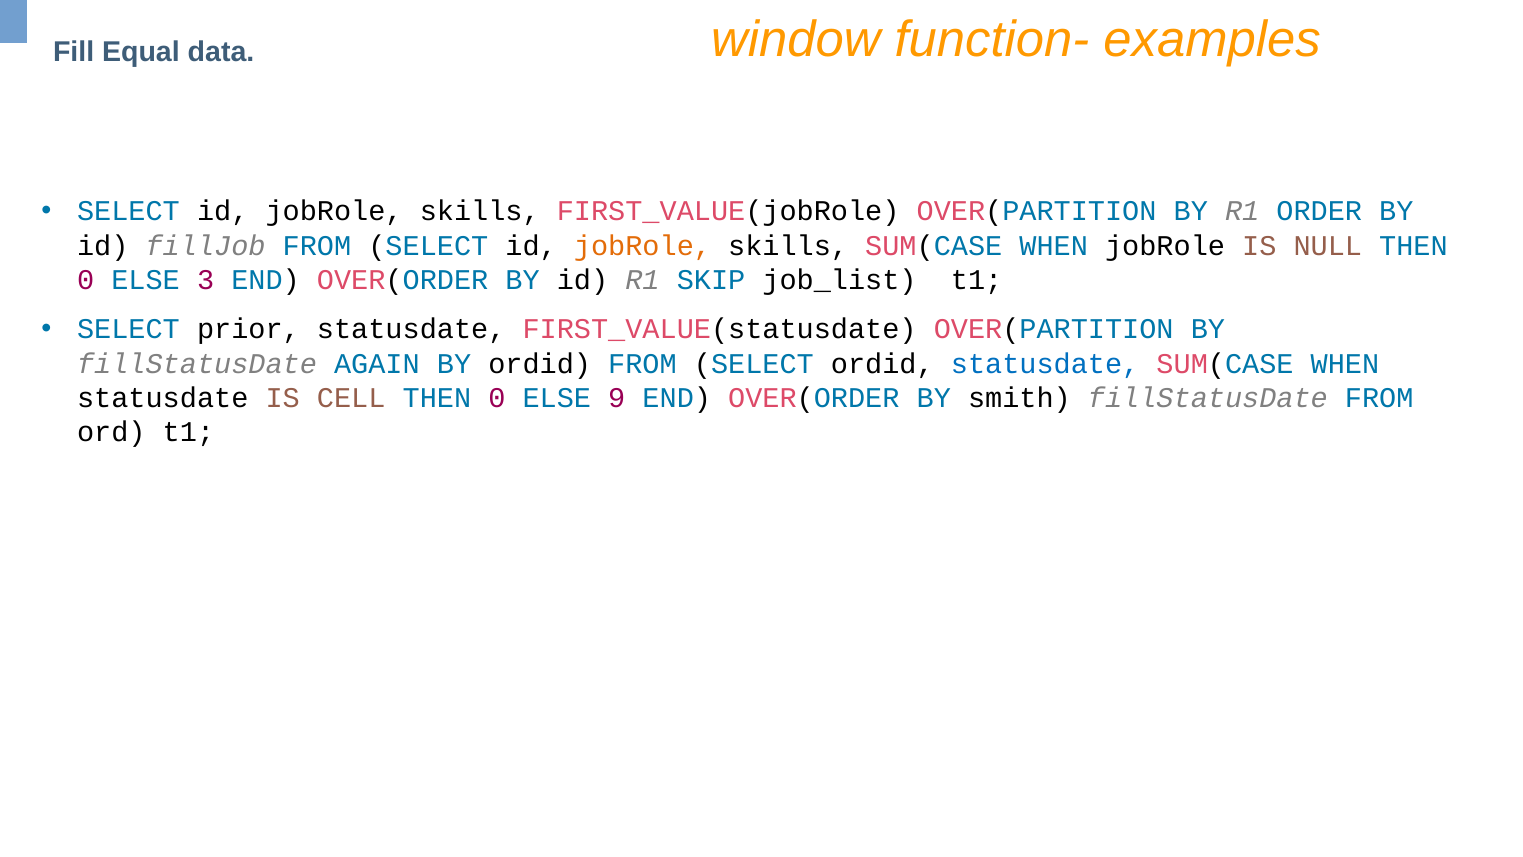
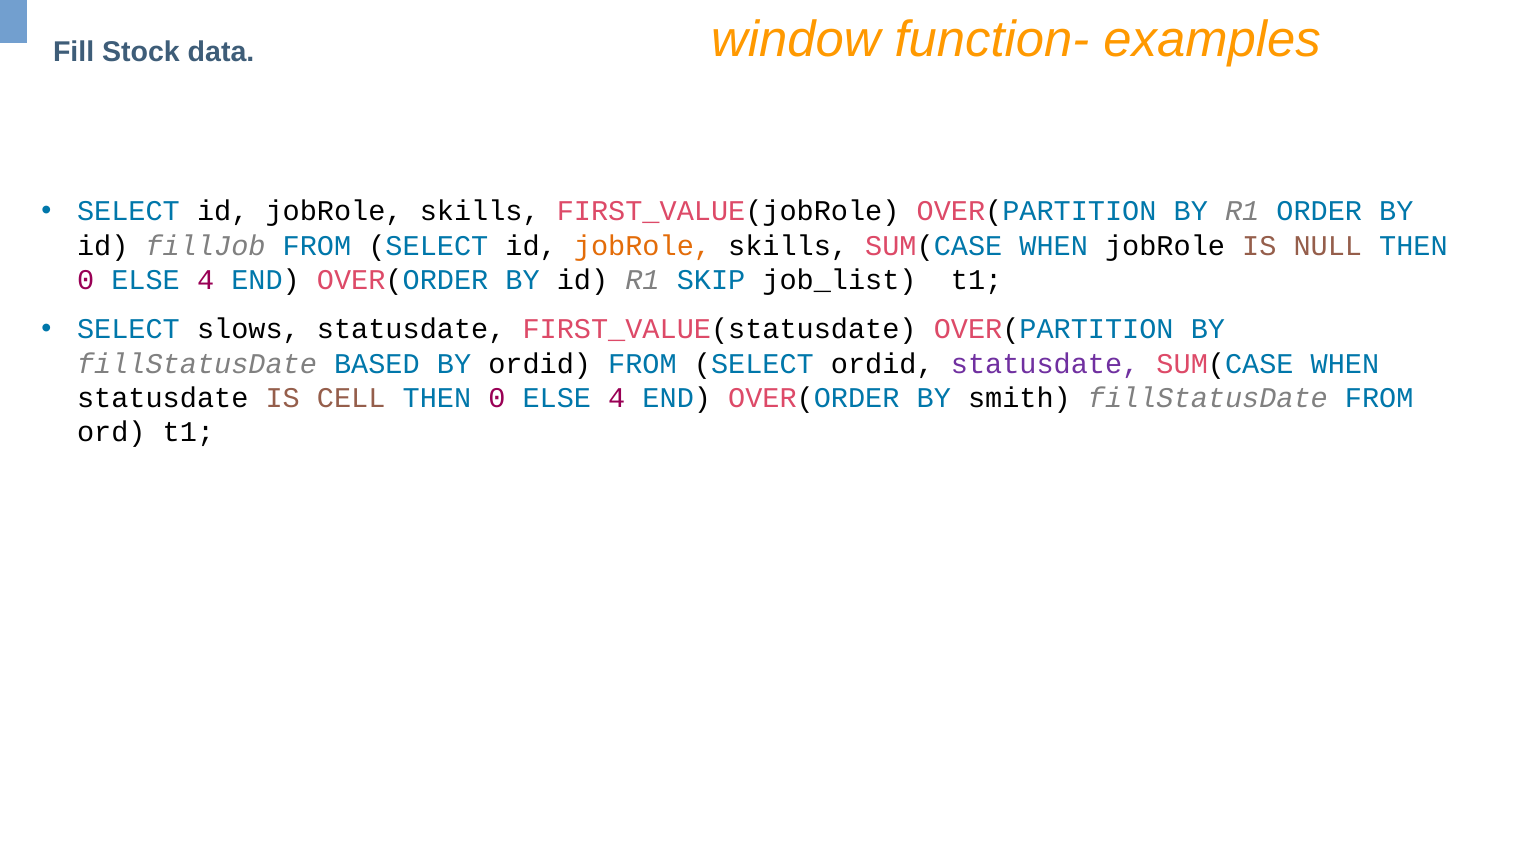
Equal: Equal -> Stock (141, 52)
3: 3 -> 4 (206, 280)
prior: prior -> slows (248, 329)
AGAIN: AGAIN -> BASED (377, 364)
statusdate colour: blue -> purple (1045, 364)
9: 9 -> 4 (617, 398)
